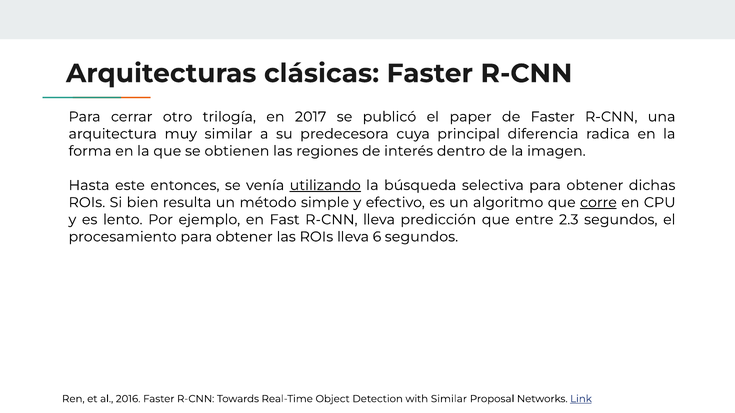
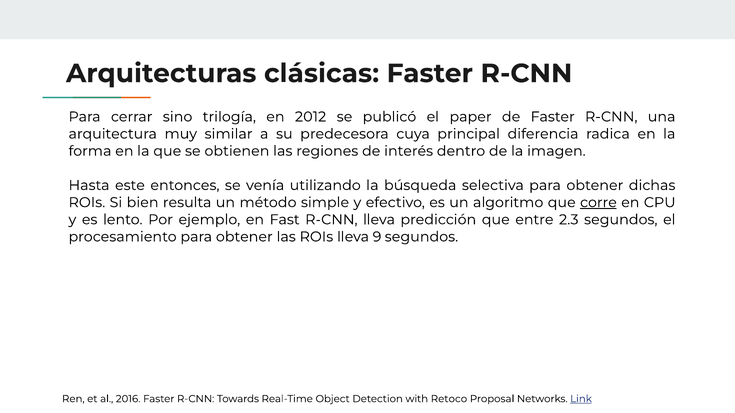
otro: otro -> sino (178, 117)
2017: 2017 -> 2012 (311, 117)
utilizando underline: present -> none (325, 186)
6: 6 -> 9 (377, 237)
with Similar: Similar -> Retoco (449, 399)
